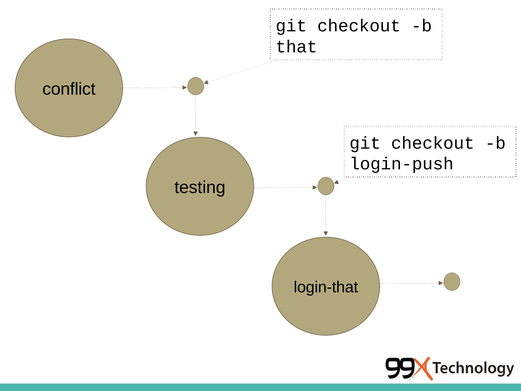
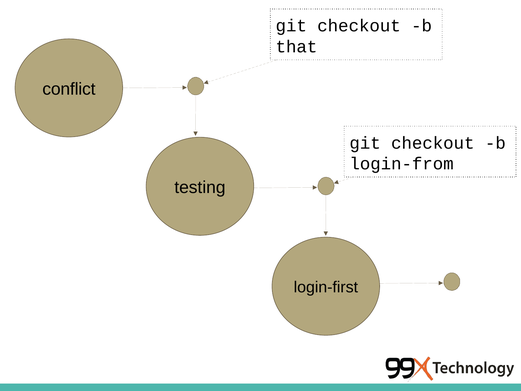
login-push: login-push -> login-from (402, 164)
login-that: login-that -> login-first (326, 287)
